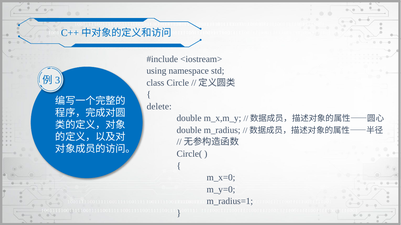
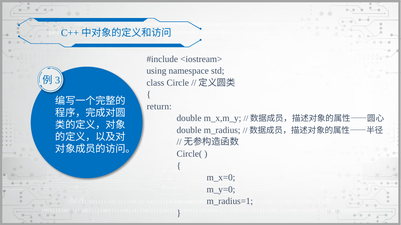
delete: delete -> return (159, 107)
